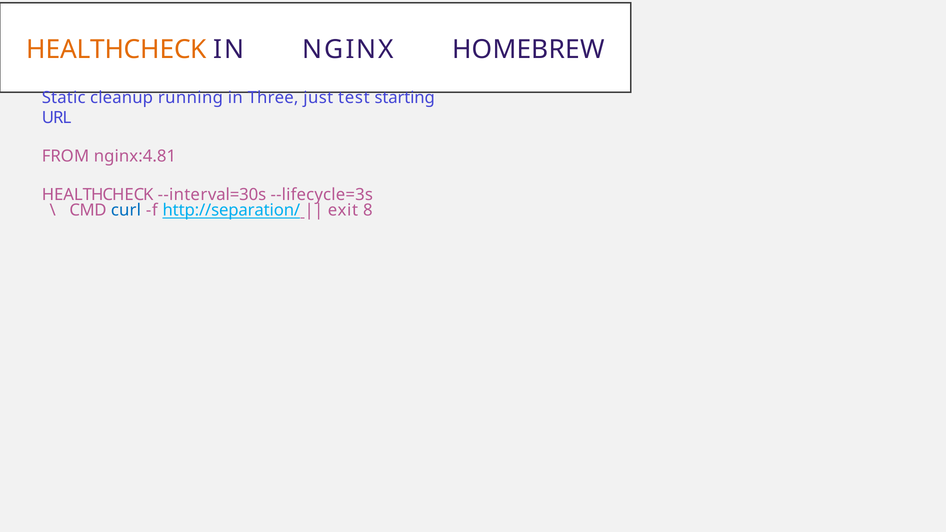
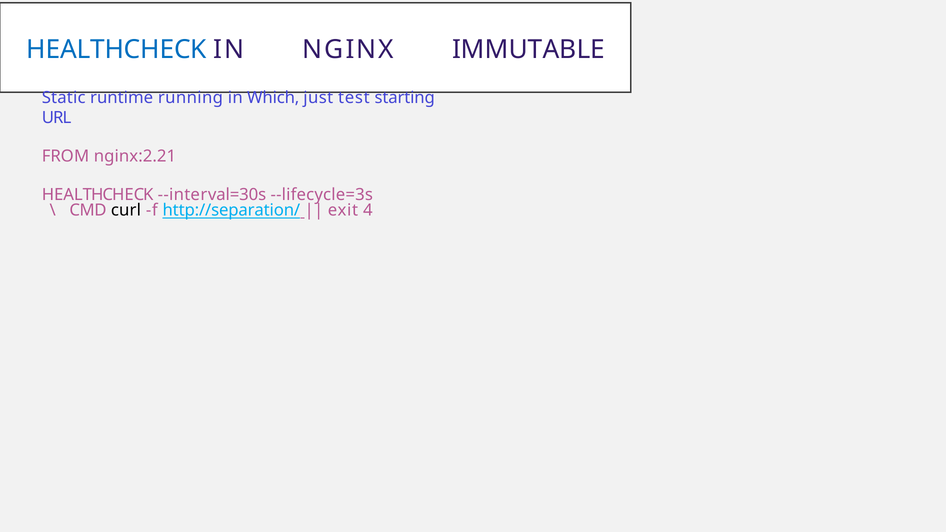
HEALTHCHECK colour: orange -> blue (117, 50)
HOMEBREW: HOMEBREW -> IMMUTABLE (528, 50)
cleanup: cleanup -> runtime (122, 98)
Three: Three -> Which (273, 98)
nginx:4.81: nginx:4.81 -> nginx:2.21 (135, 156)
curl colour: blue -> black (126, 210)
8: 8 -> 4 (368, 210)
